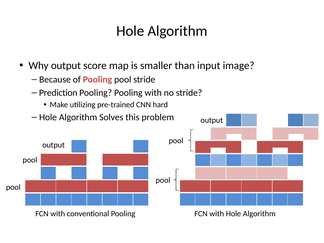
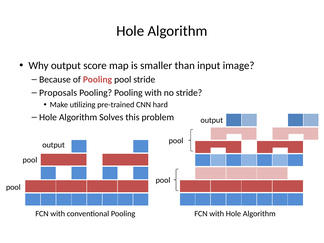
Prediction: Prediction -> Proposals (58, 93)
